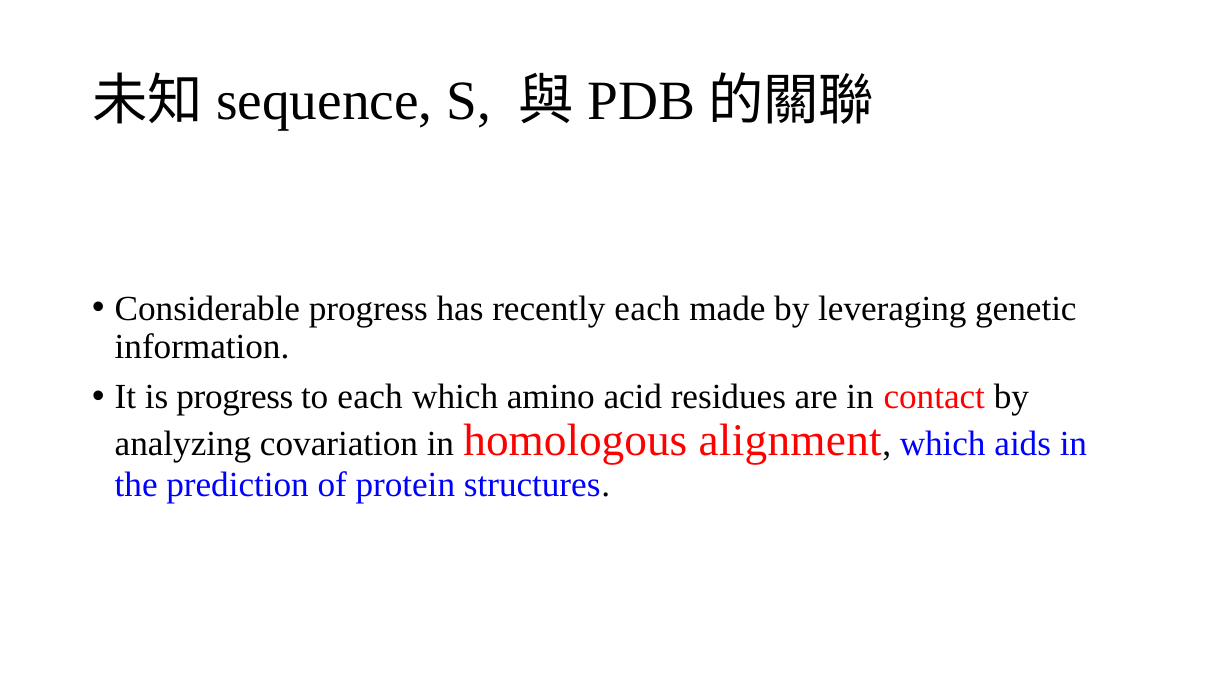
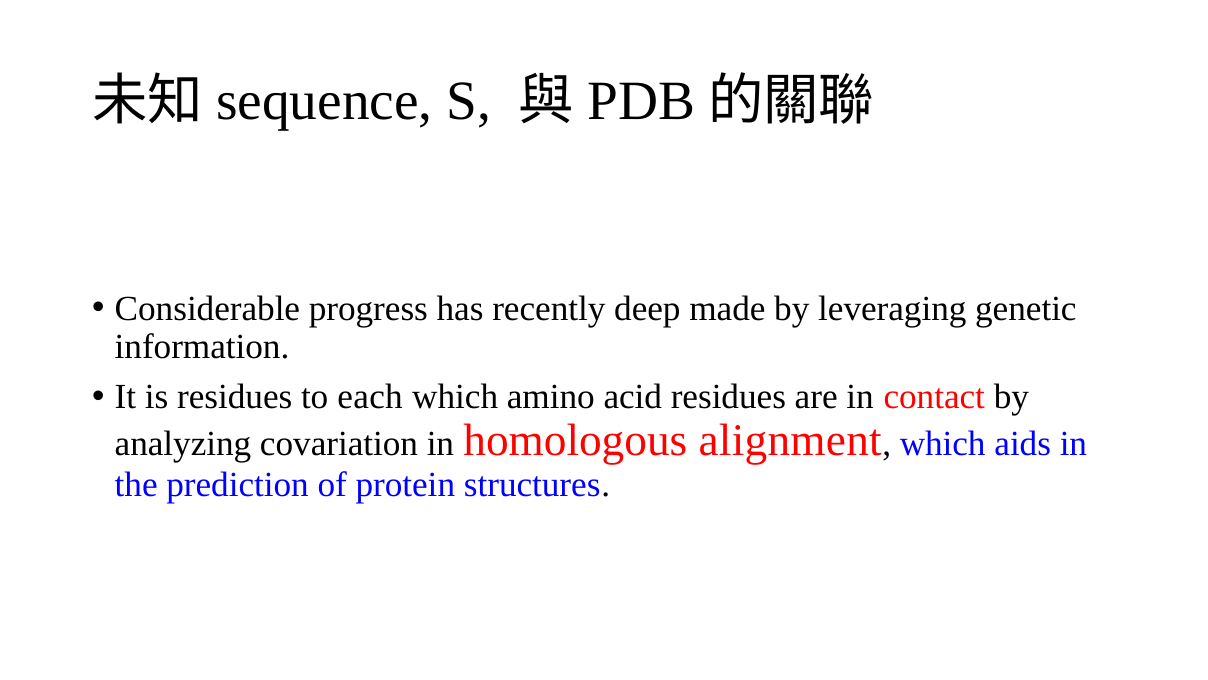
recently each: each -> deep (647, 308)
is progress: progress -> residues (235, 397)
